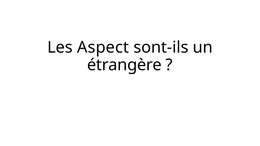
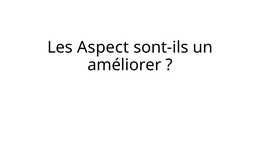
étrangère: étrangère -> améliorer (124, 65)
